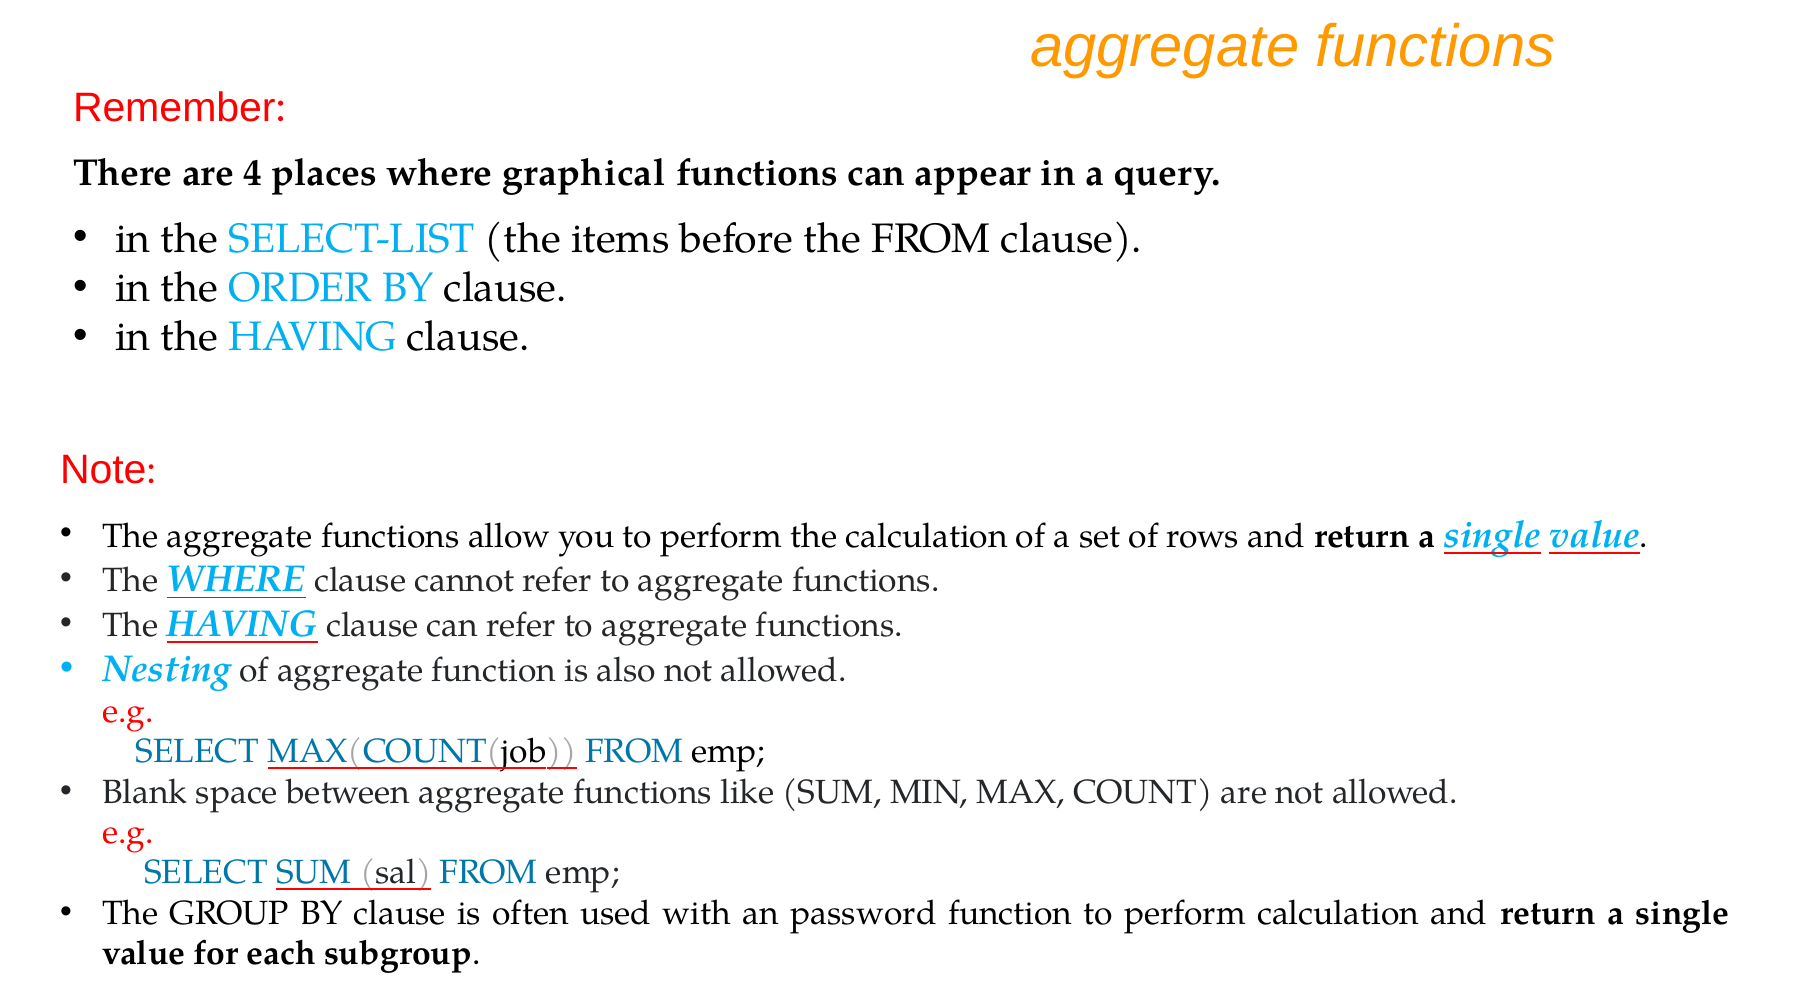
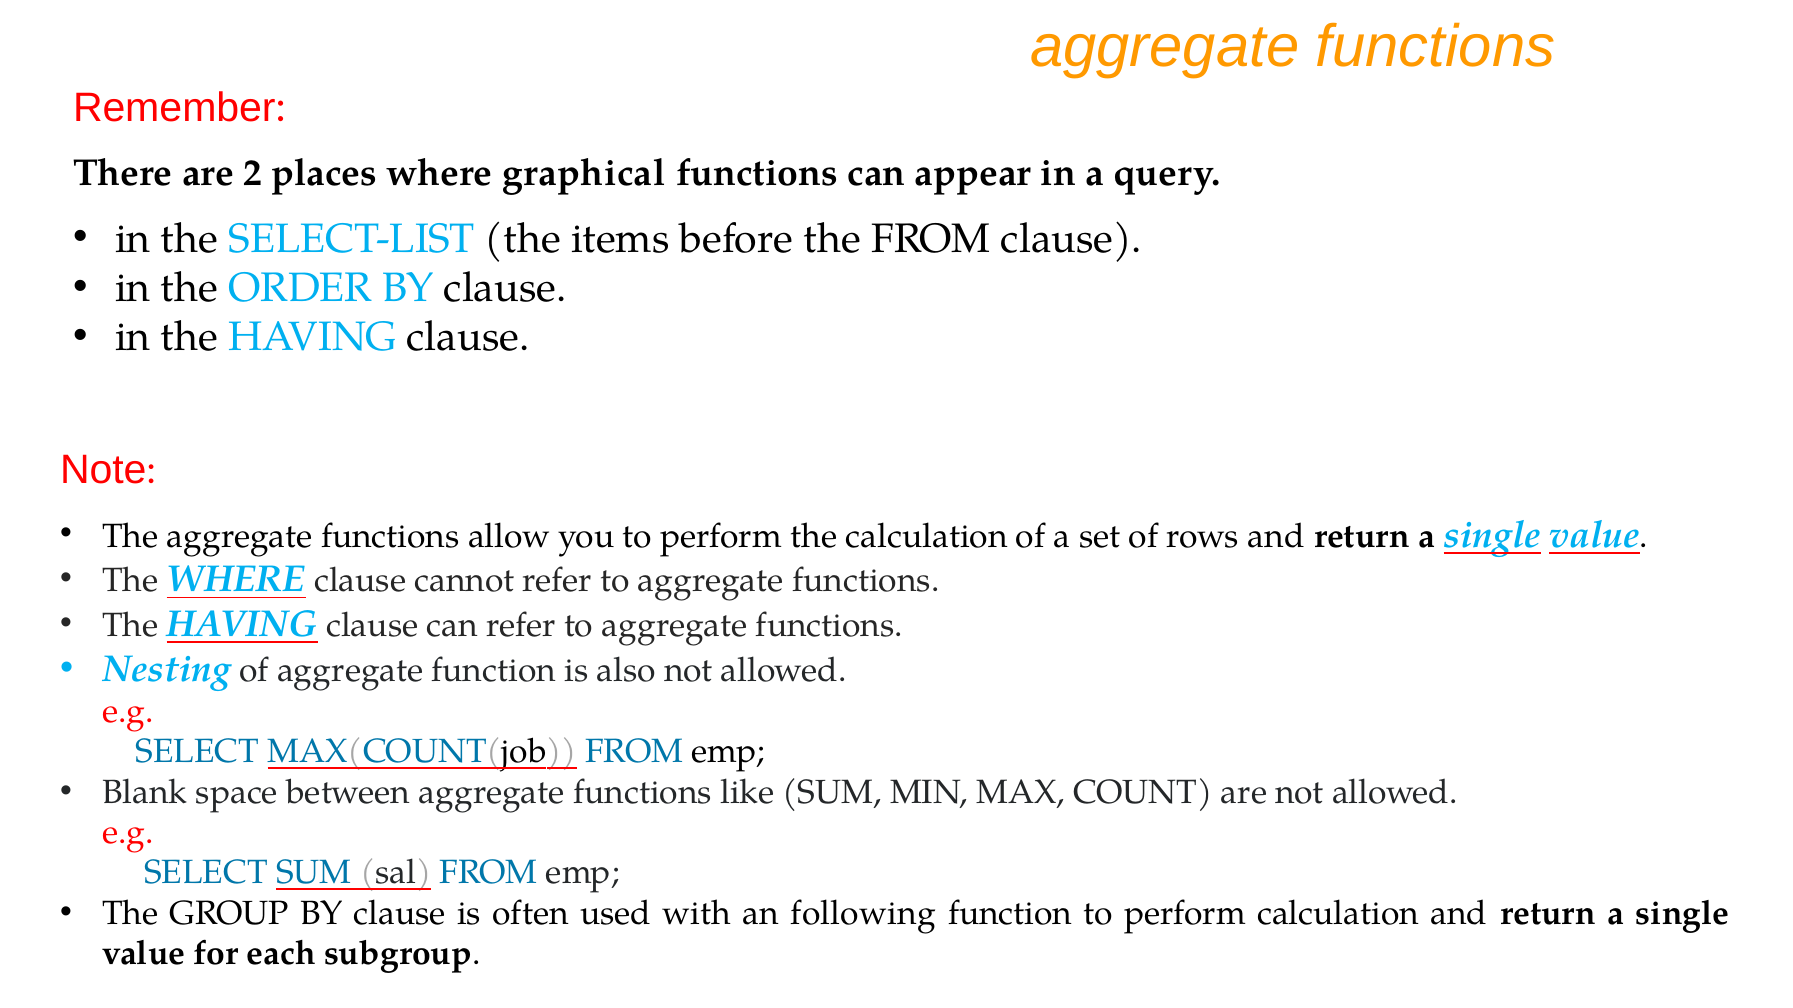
4: 4 -> 2 (253, 173)
password: password -> following (863, 914)
